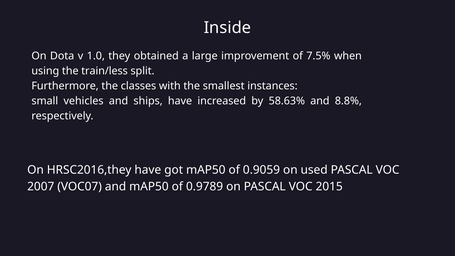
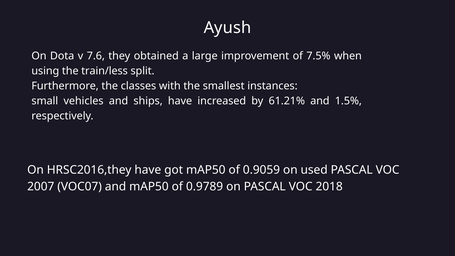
Inside: Inside -> Ayush (227, 28)
1.0: 1.0 -> 7.6 (96, 56)
58.63%: 58.63% -> 61.21% (287, 101)
8.8%: 8.8% -> 1.5% (348, 101)
2015: 2015 -> 2018 (329, 186)
